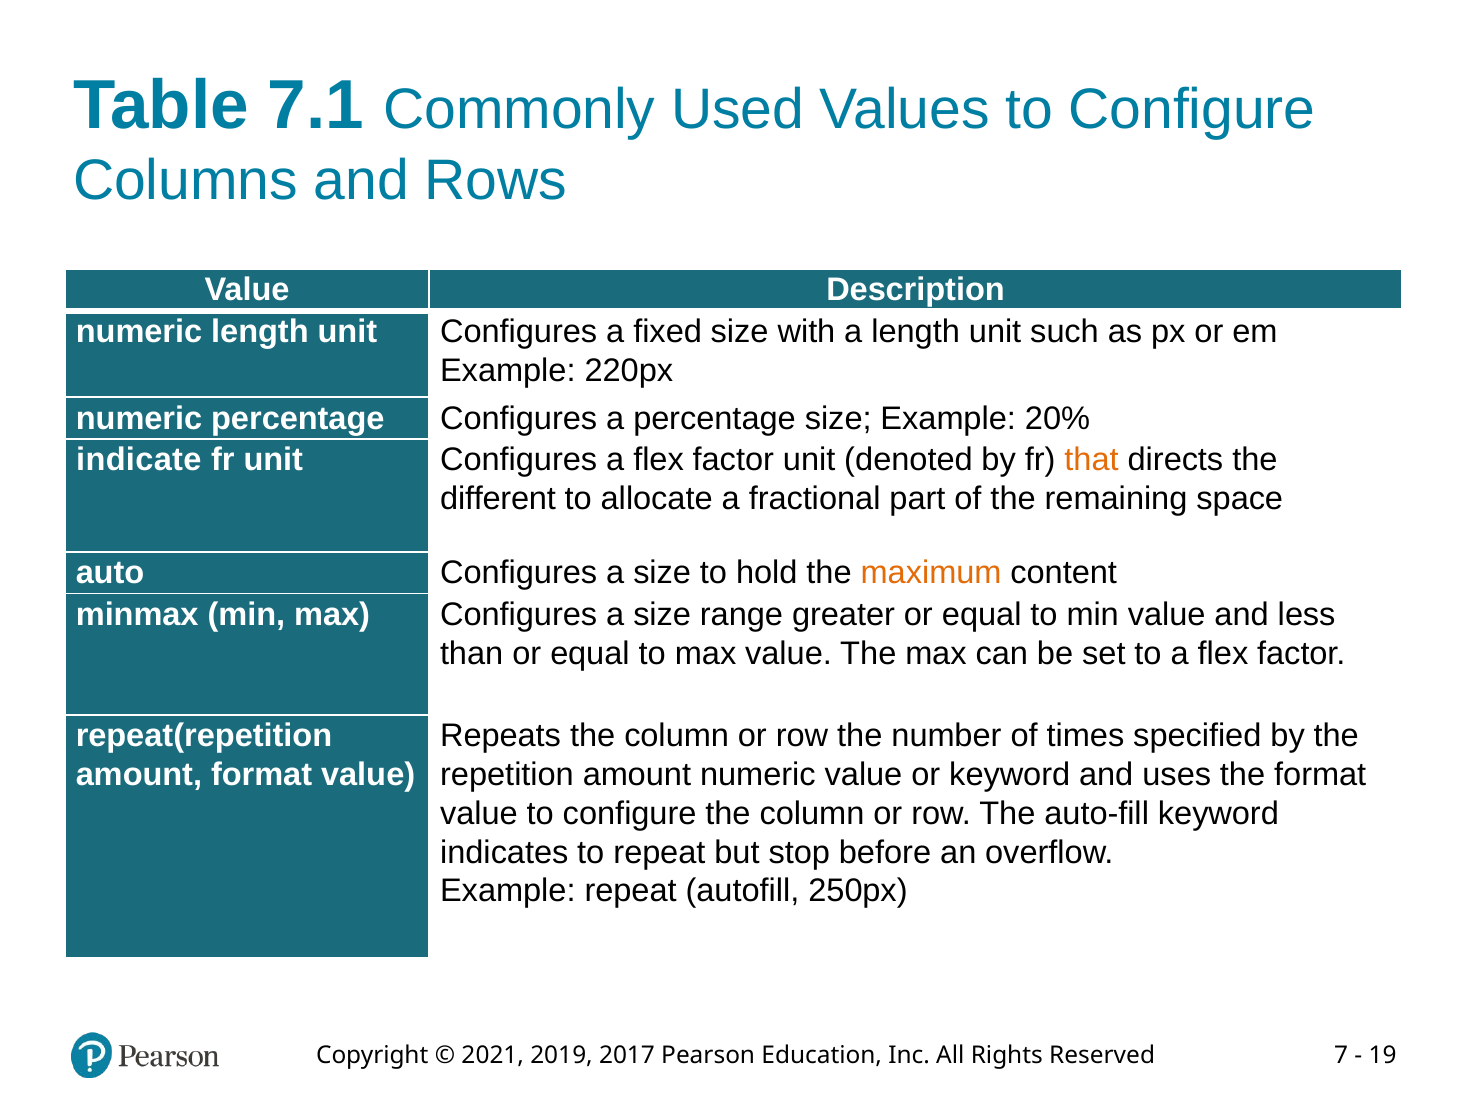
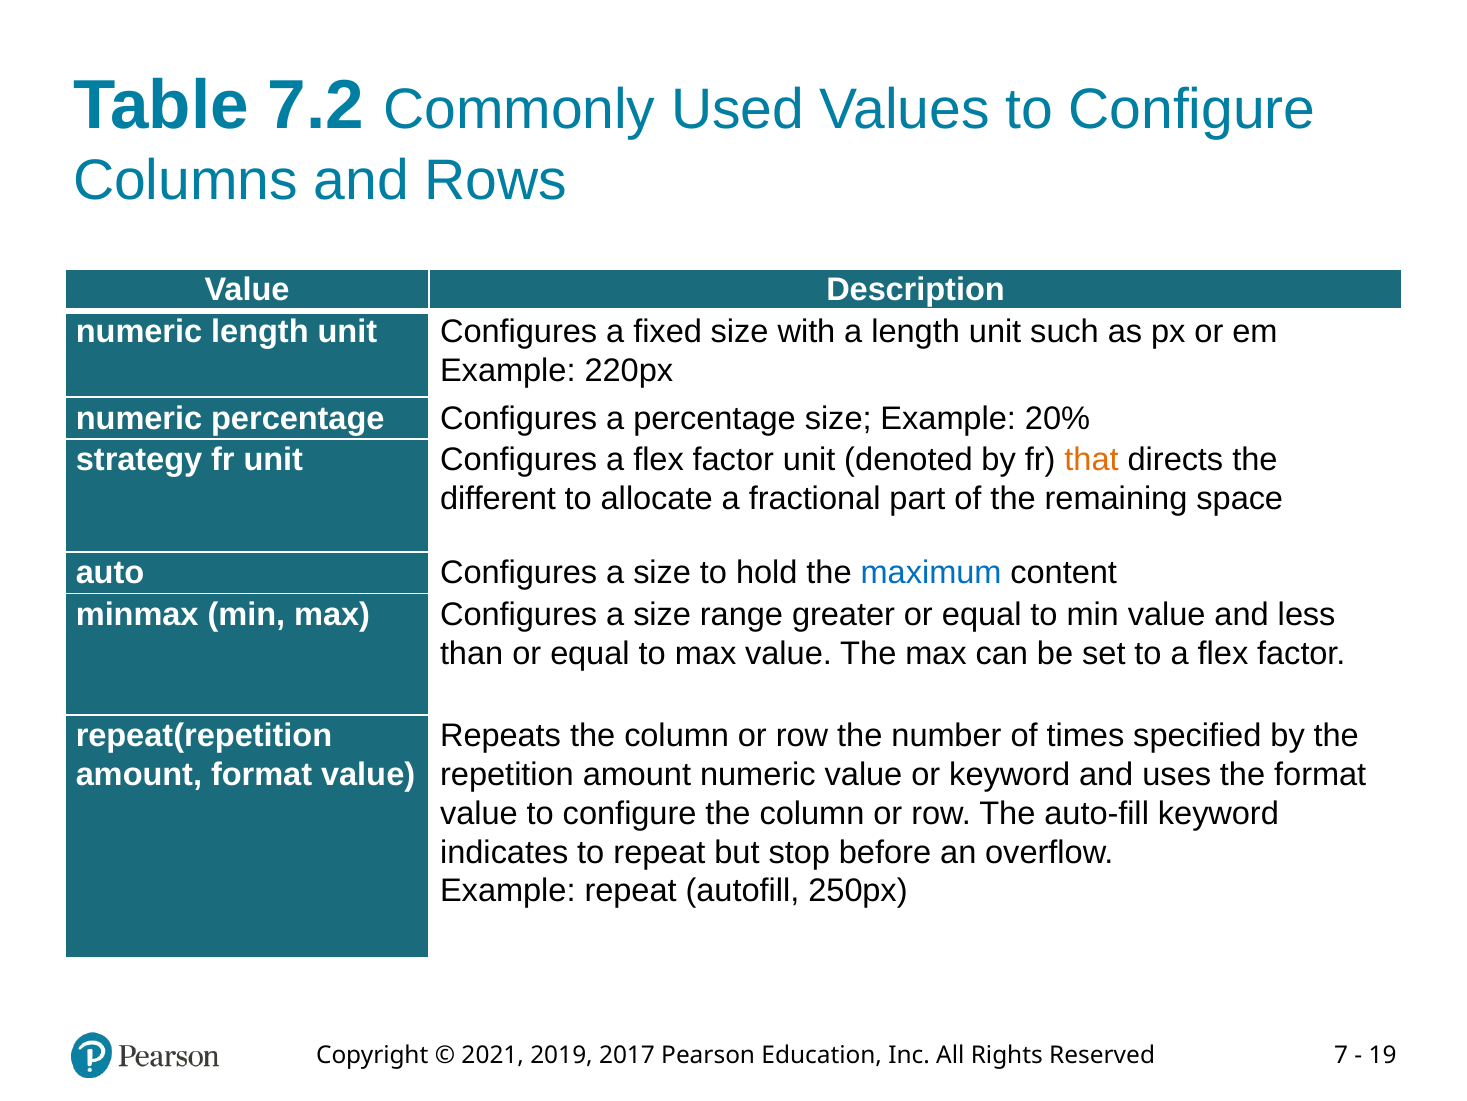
7.1: 7.1 -> 7.2 (316, 105)
indicate: indicate -> strategy (139, 460)
maximum colour: orange -> blue (931, 572)
